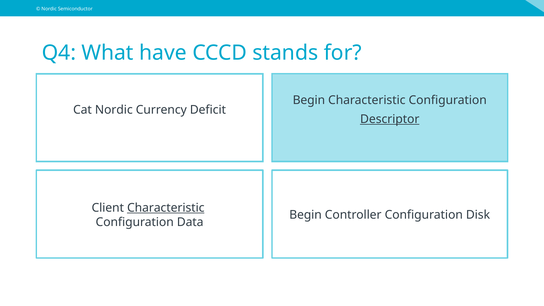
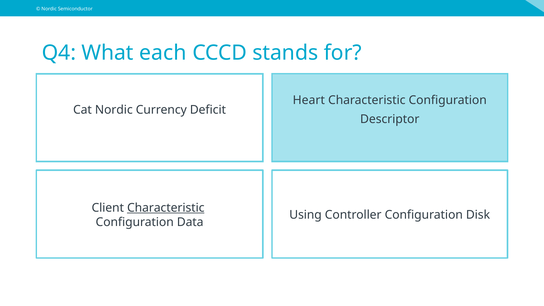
have: have -> each (163, 53)
Begin: Begin -> Heart (309, 100)
Descriptor underline: present -> none (390, 119)
Begin: Begin -> Using (306, 215)
